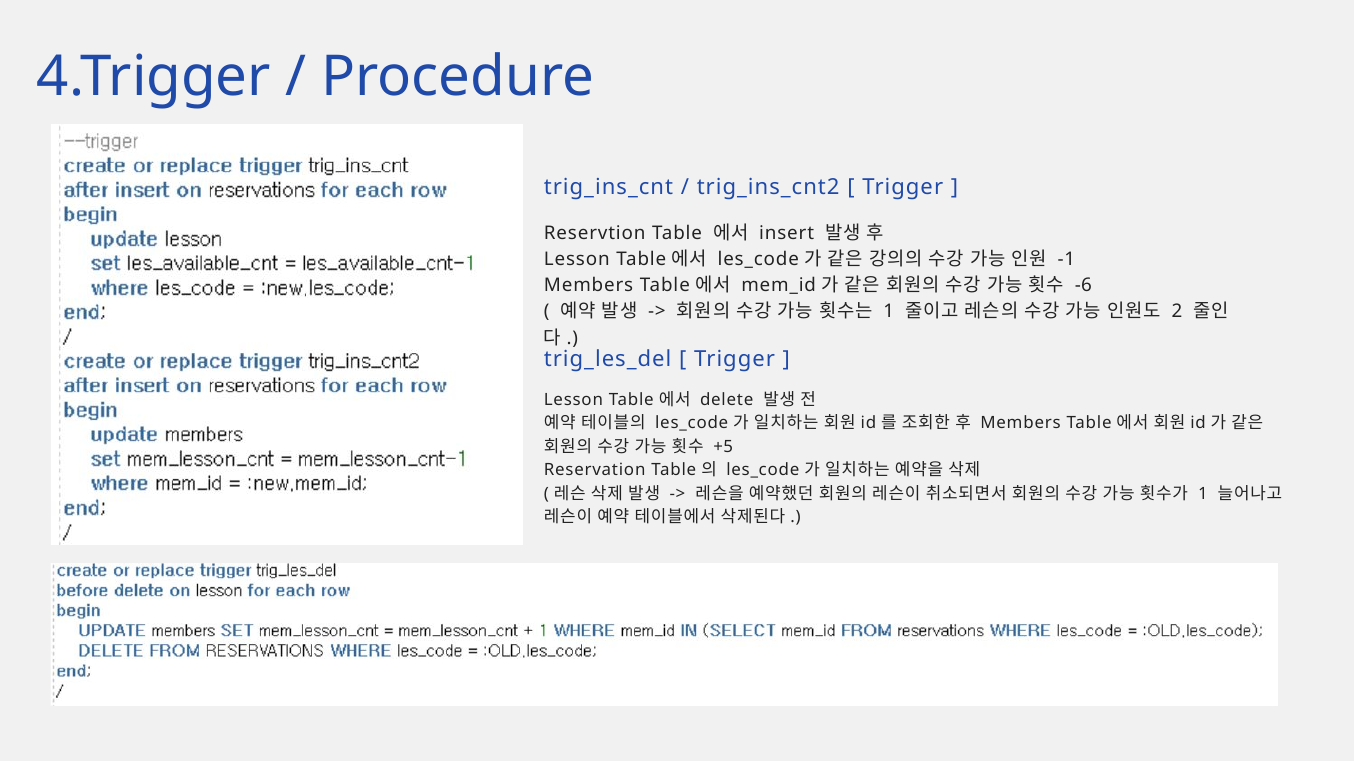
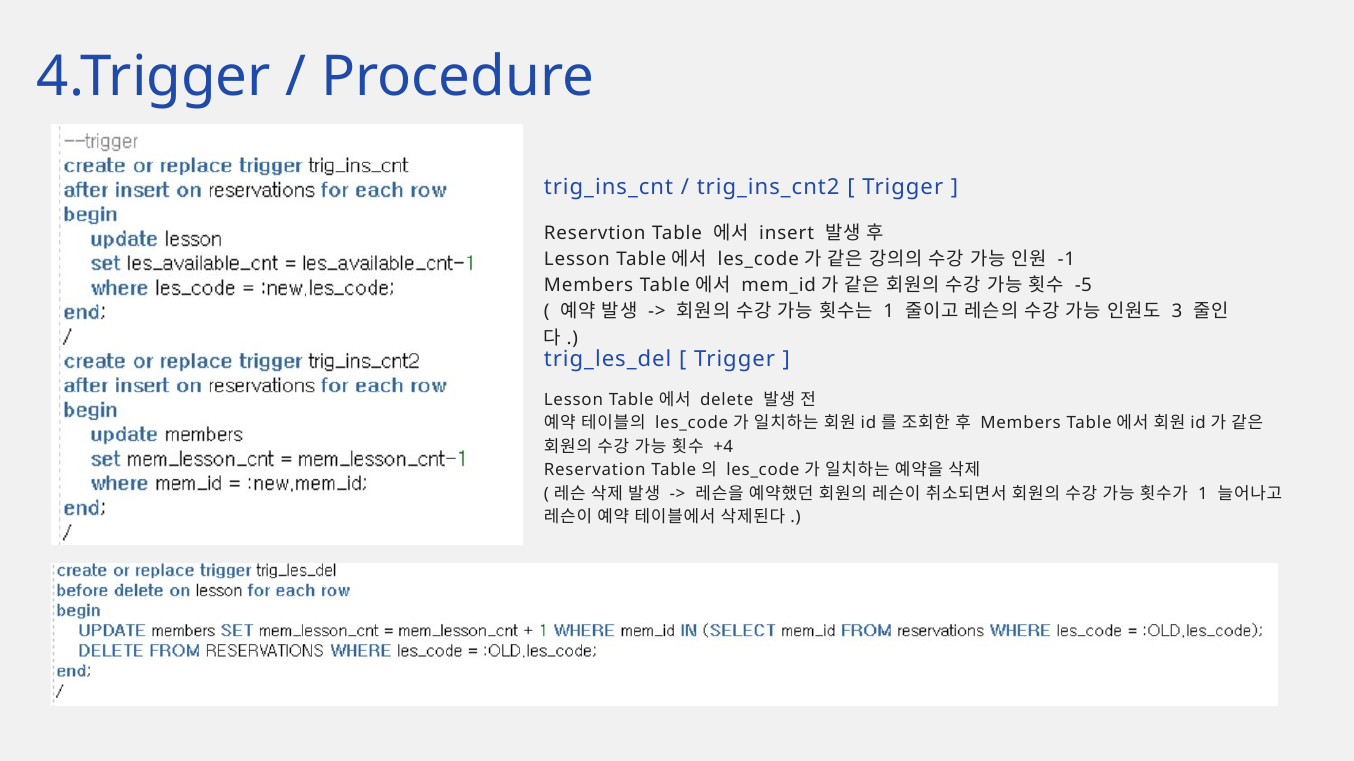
-6: -6 -> -5 (1083, 286)
2: 2 -> 3 (1177, 312)
+5: +5 -> +4 (723, 447)
